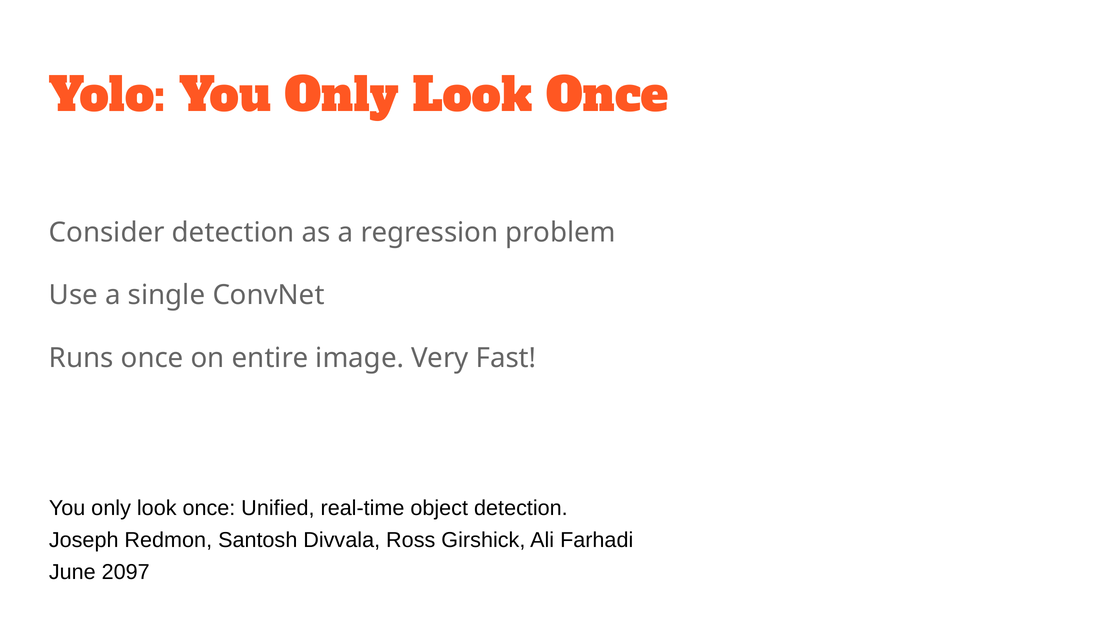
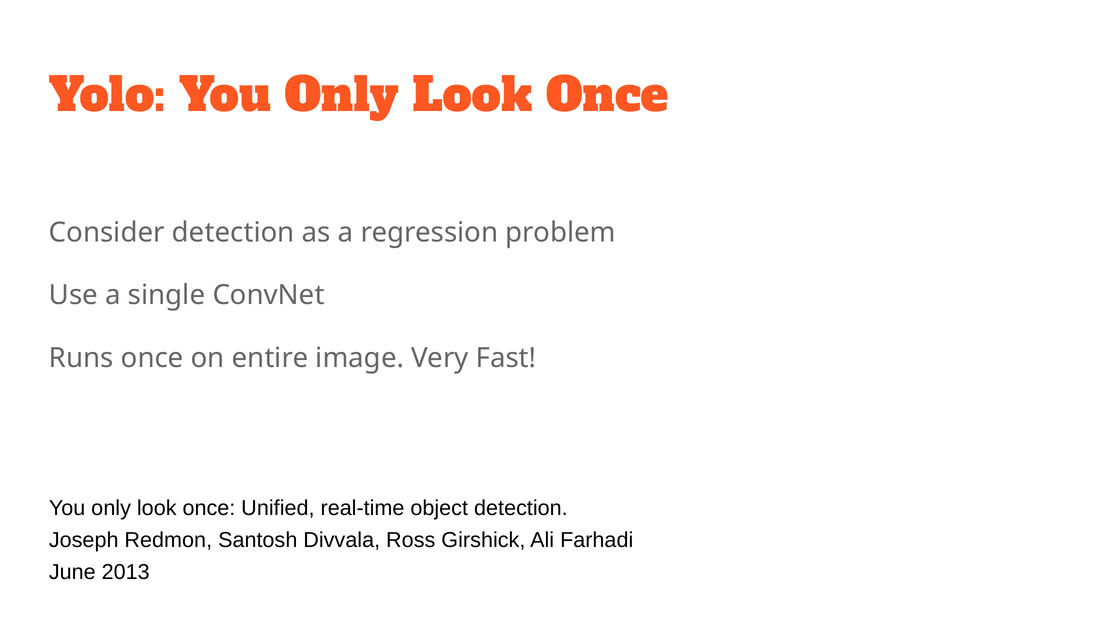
2097: 2097 -> 2013 (126, 572)
